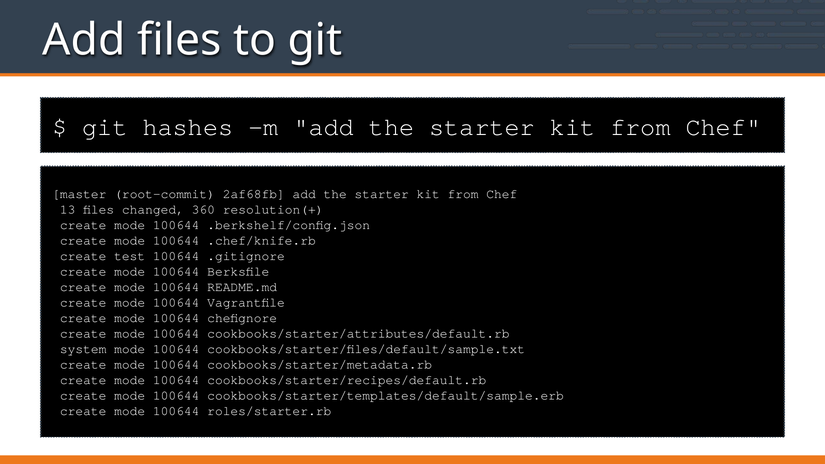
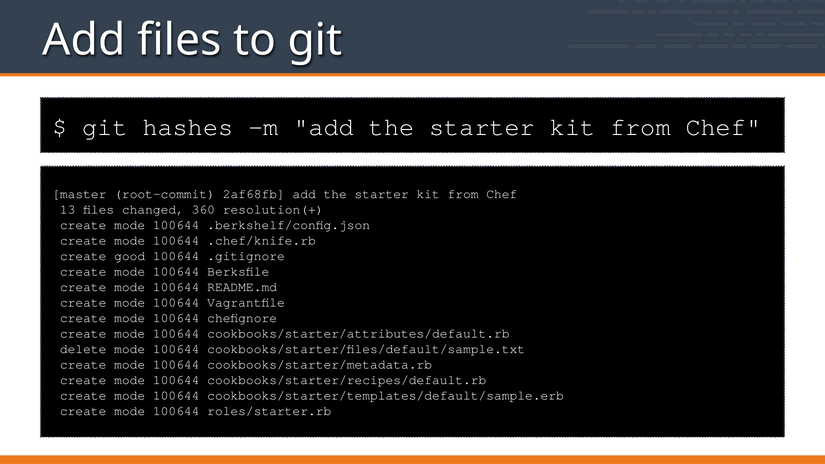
test: test -> good (130, 256)
system: system -> delete (83, 349)
